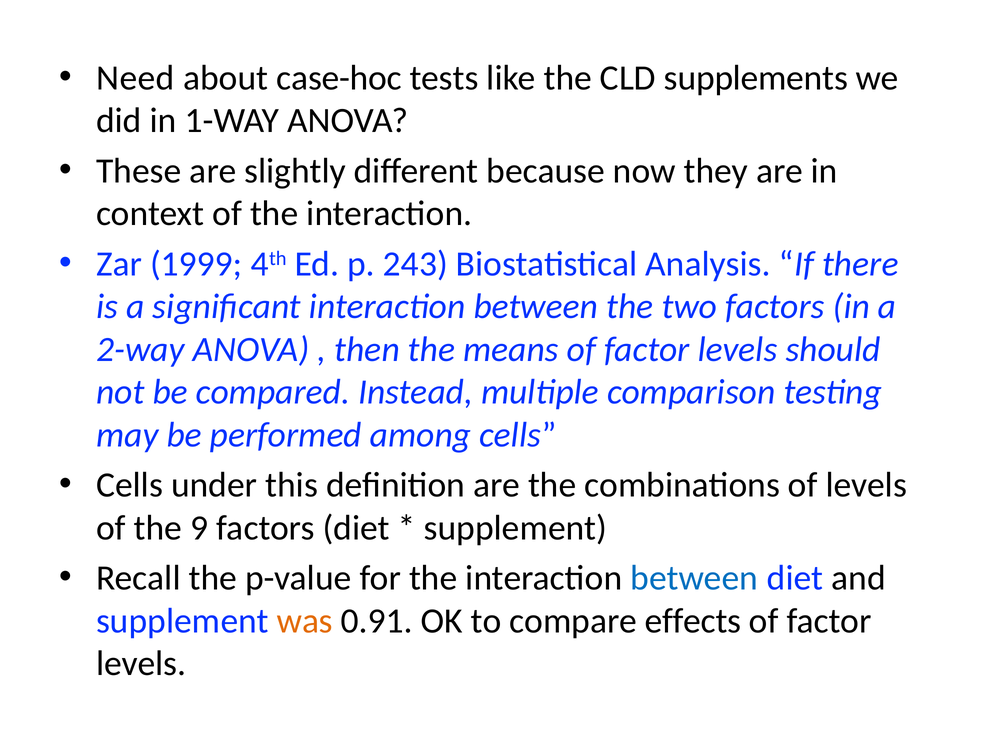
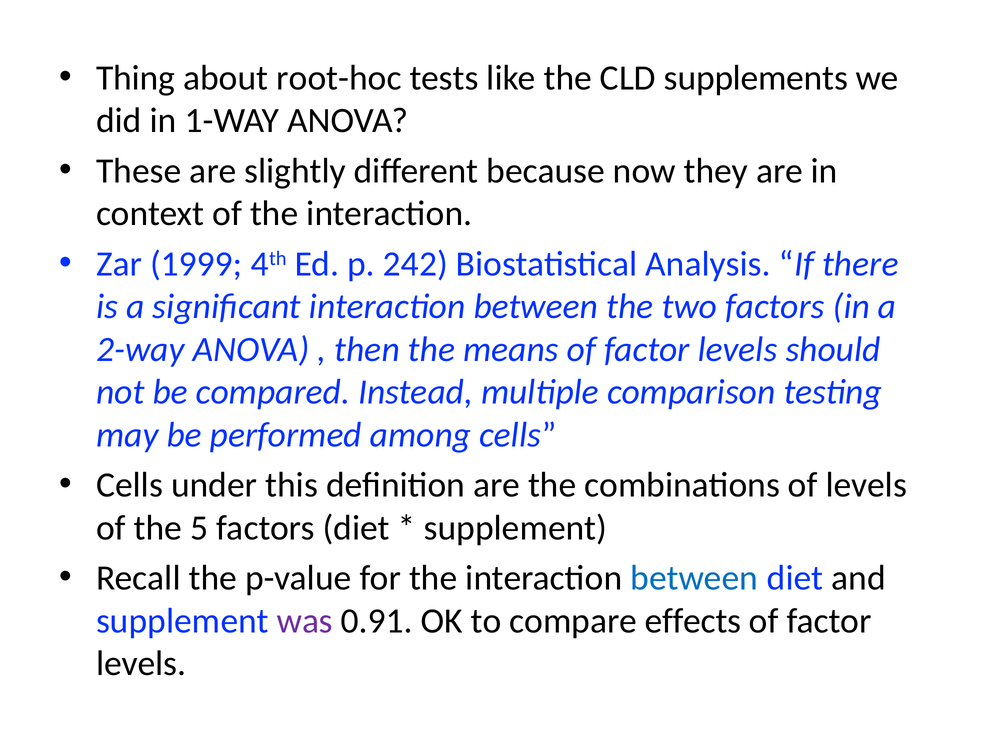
Need: Need -> Thing (136, 78)
case-hoc: case-hoc -> root-hoc (339, 78)
243: 243 -> 242 (415, 264)
9: 9 -> 5 (199, 528)
was colour: orange -> purple (305, 621)
